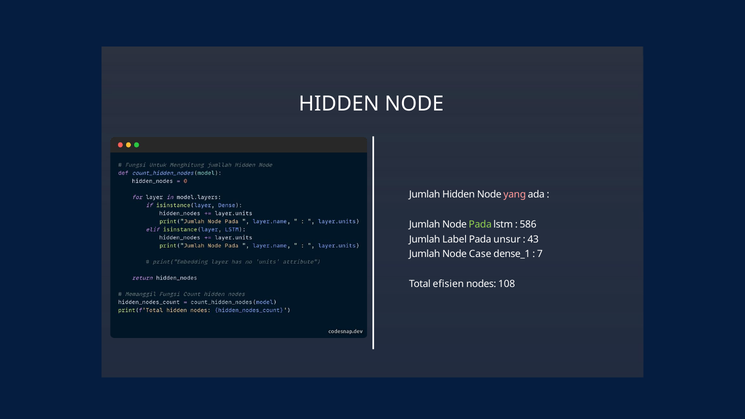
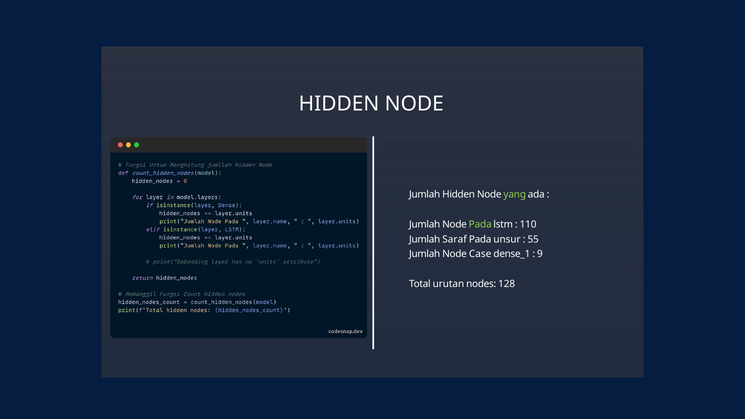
yang colour: pink -> light green (515, 195)
586: 586 -> 110 (528, 224)
Label: Label -> Saraf (455, 239)
43: 43 -> 55 (533, 239)
7: 7 -> 9 (540, 254)
efisien: efisien -> urutan (448, 284)
108: 108 -> 128 (507, 284)
